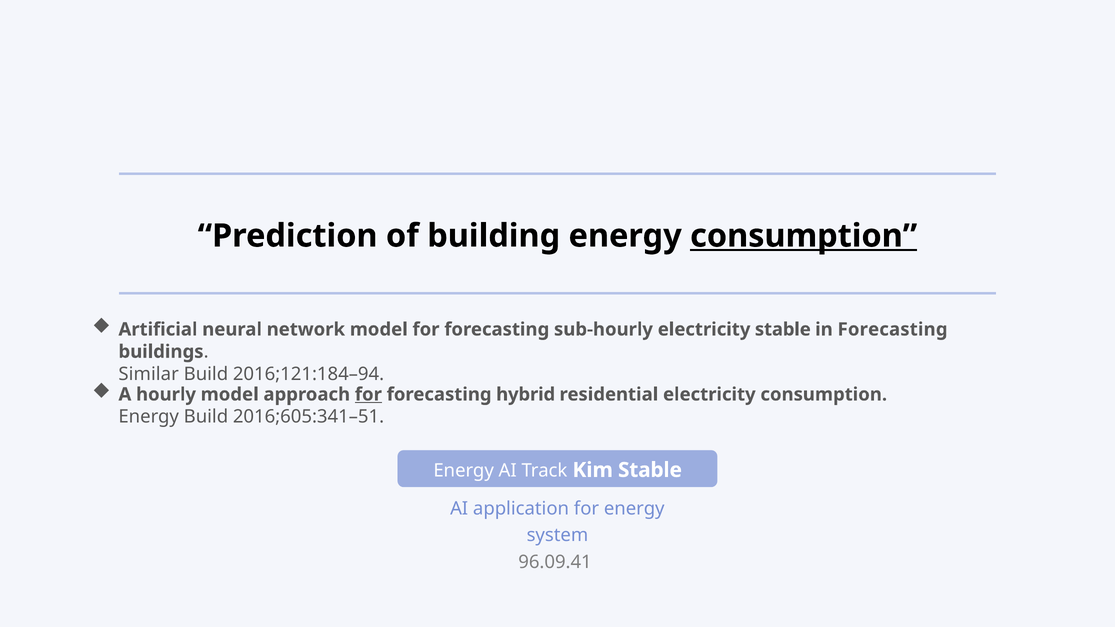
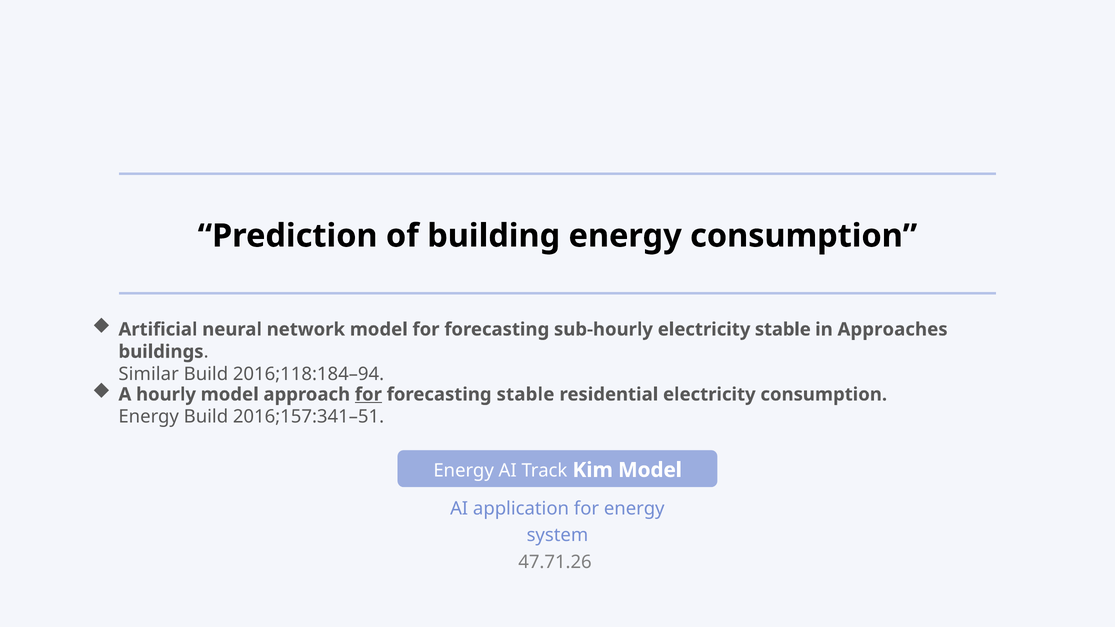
consumption underline: present -> none (804, 236)
in Forecasting: Forecasting -> Approaches (893, 329)
2016;121:184–94: 2016;121:184–94 -> 2016;118:184–94 (309, 374)
forecasting hybrid: hybrid -> stable (525, 395)
2016;605:341–51: 2016;605:341–51 -> 2016;157:341–51 (309, 417)
Kim Stable: Stable -> Model (650, 470)
96.09.41: 96.09.41 -> 47.71.26 (555, 562)
